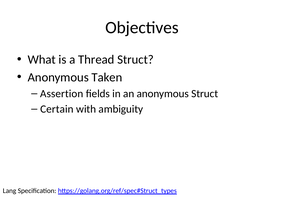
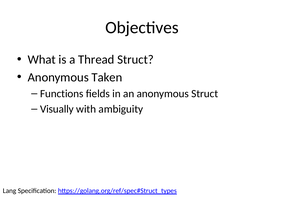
Assertion: Assertion -> Functions (62, 94)
Certain: Certain -> Visually (57, 109)
